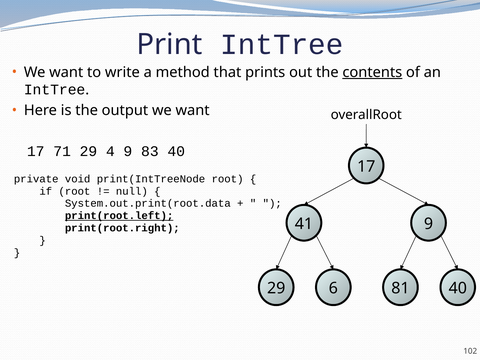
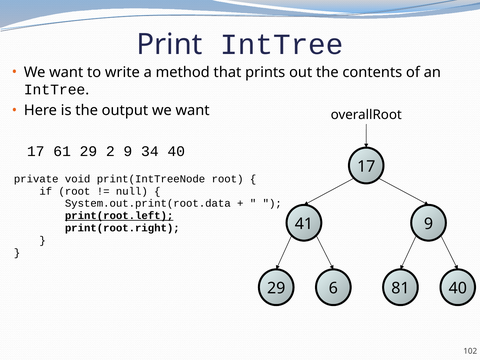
contents underline: present -> none (372, 72)
71: 71 -> 61 (62, 151)
4: 4 -> 2 (110, 151)
83: 83 -> 34 (150, 151)
